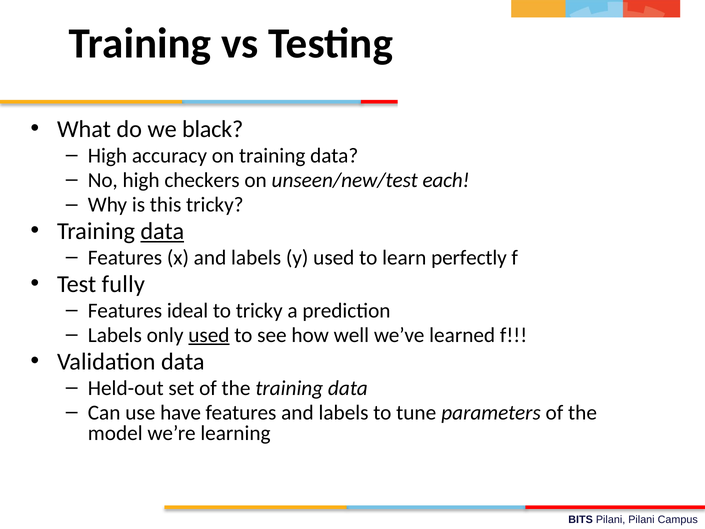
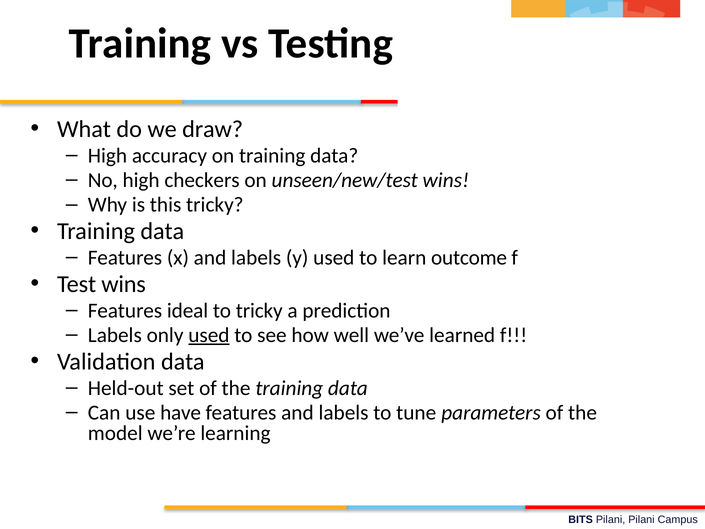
black: black -> draw (213, 129)
unseen/new/test each: each -> wins (446, 180)
data underline: present -> none (162, 231)
perfectly: perfectly -> outcome (469, 258)
Test fully: fully -> wins (124, 284)
